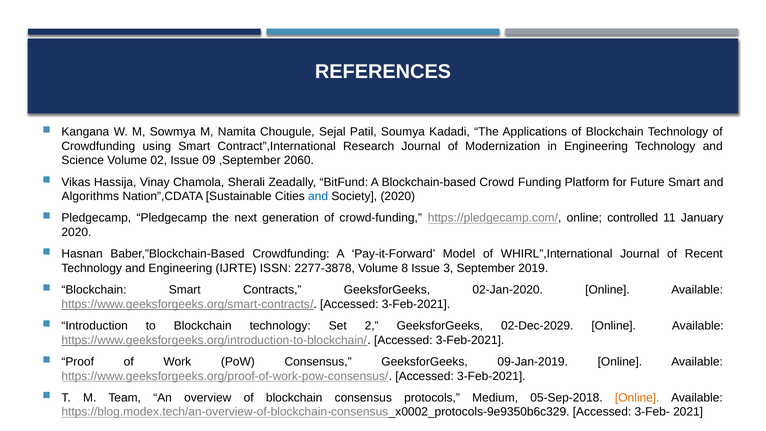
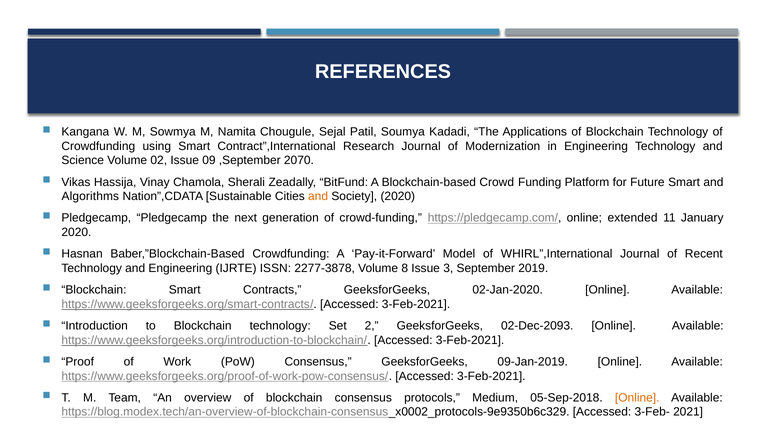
2060: 2060 -> 2070 (299, 160)
and colour: blue -> orange (318, 196)
controlled: controlled -> extended (633, 218)
02-Dec-2029: 02-Dec-2029 -> 02-Dec-2093 (537, 326)
